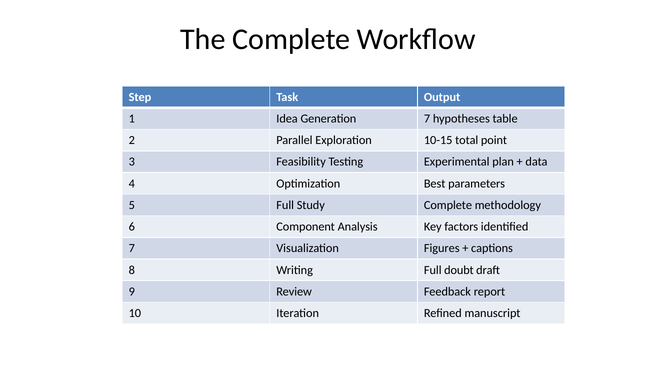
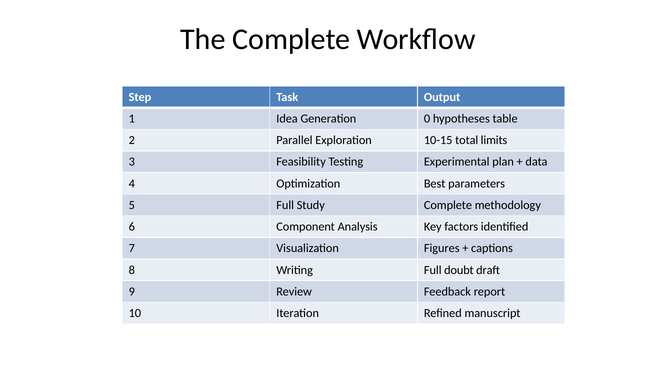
Generation 7: 7 -> 0 (427, 119)
point: point -> limits (494, 140)
